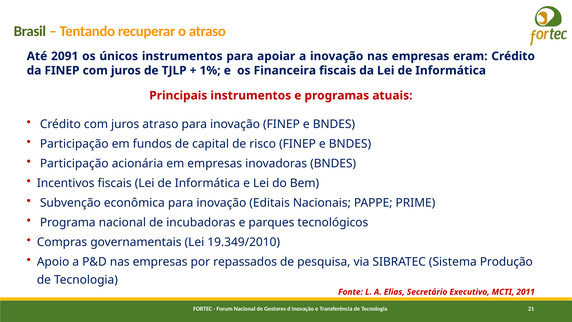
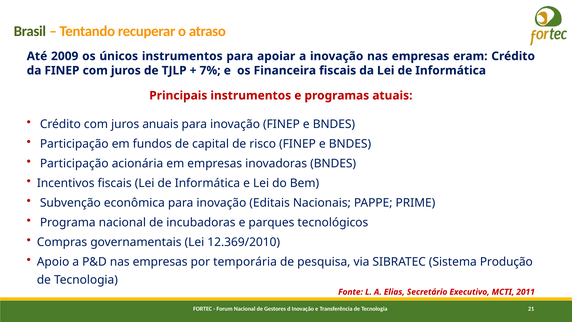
2091: 2091 -> 2009 (65, 56)
1%: 1% -> 7% (210, 70)
juros atraso: atraso -> anuais (160, 124)
19.349/2010: 19.349/2010 -> 12.369/2010 (244, 242)
repassados: repassados -> temporária (245, 262)
